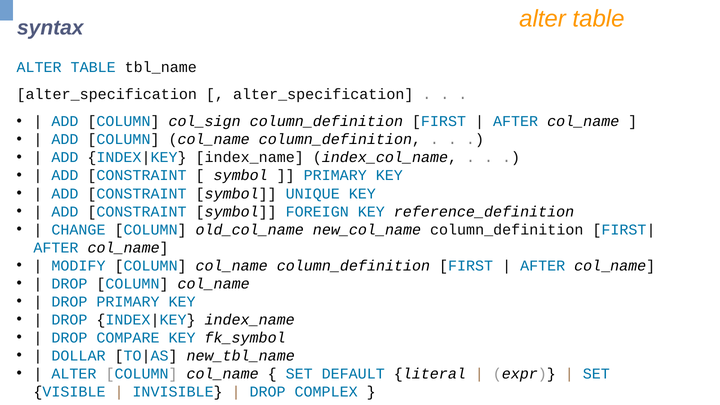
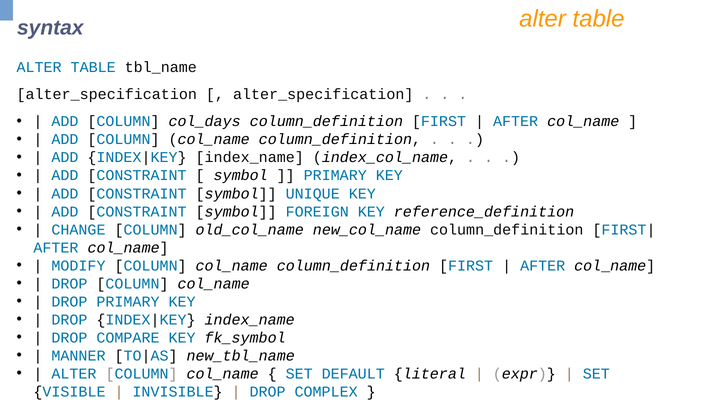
col_sign: col_sign -> col_days (205, 122)
DOLLAR: DOLLAR -> MANNER (78, 356)
